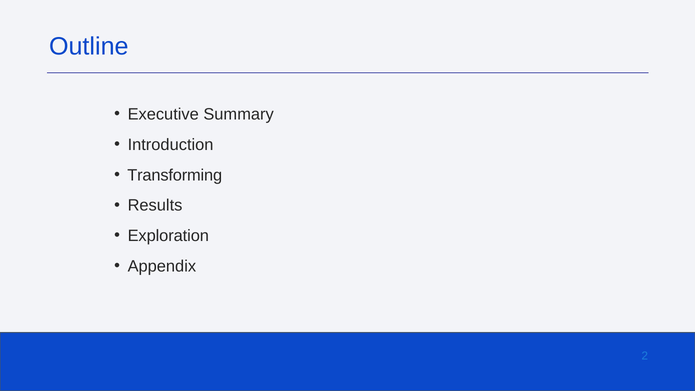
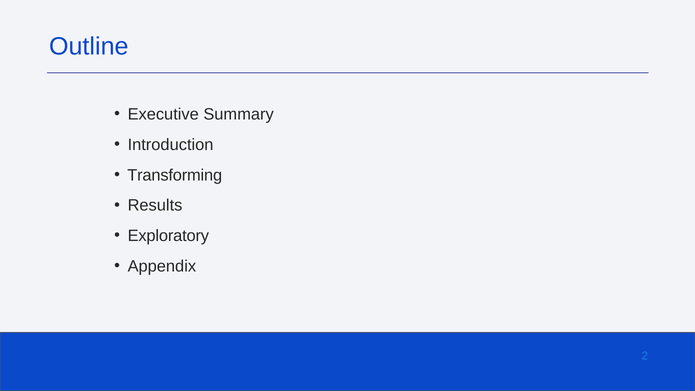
Exploration: Exploration -> Exploratory (168, 236)
